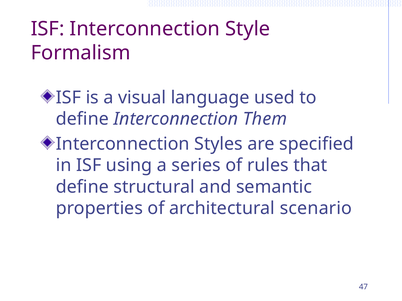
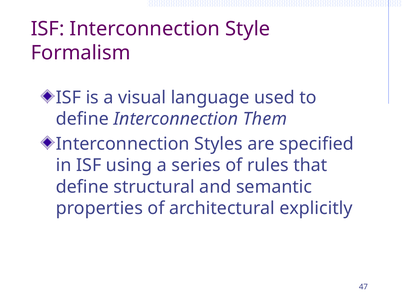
scenario: scenario -> explicitly (316, 209)
